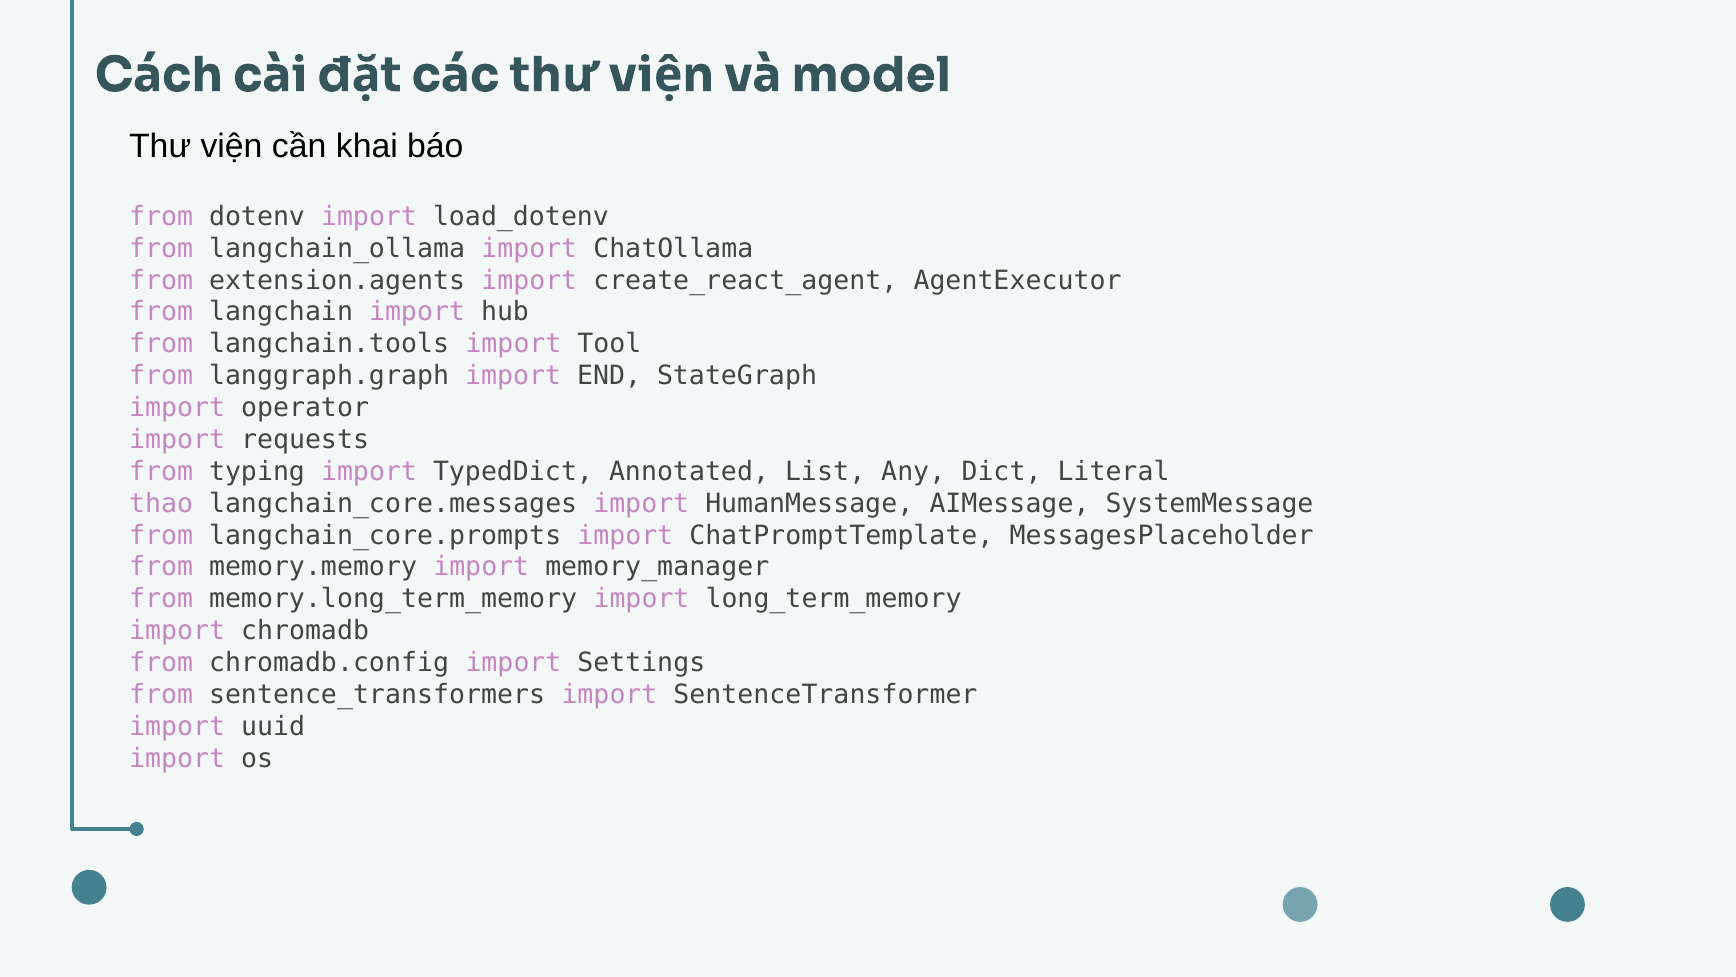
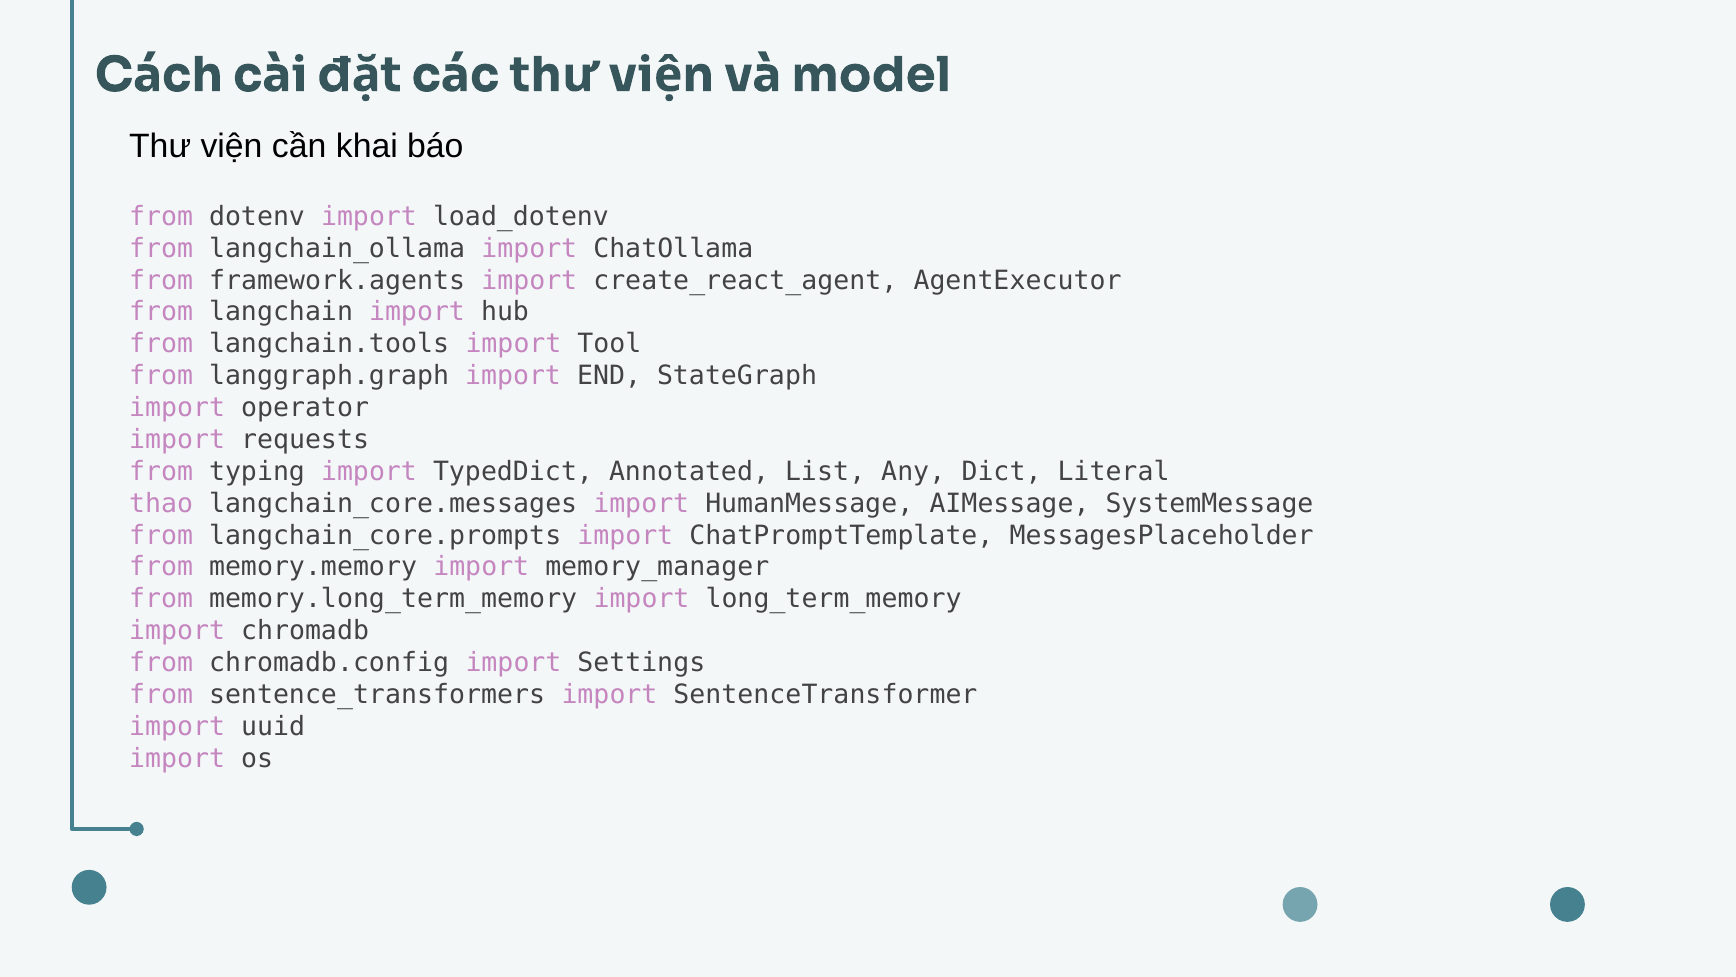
extension.agents: extension.agents -> framework.agents (337, 280)
